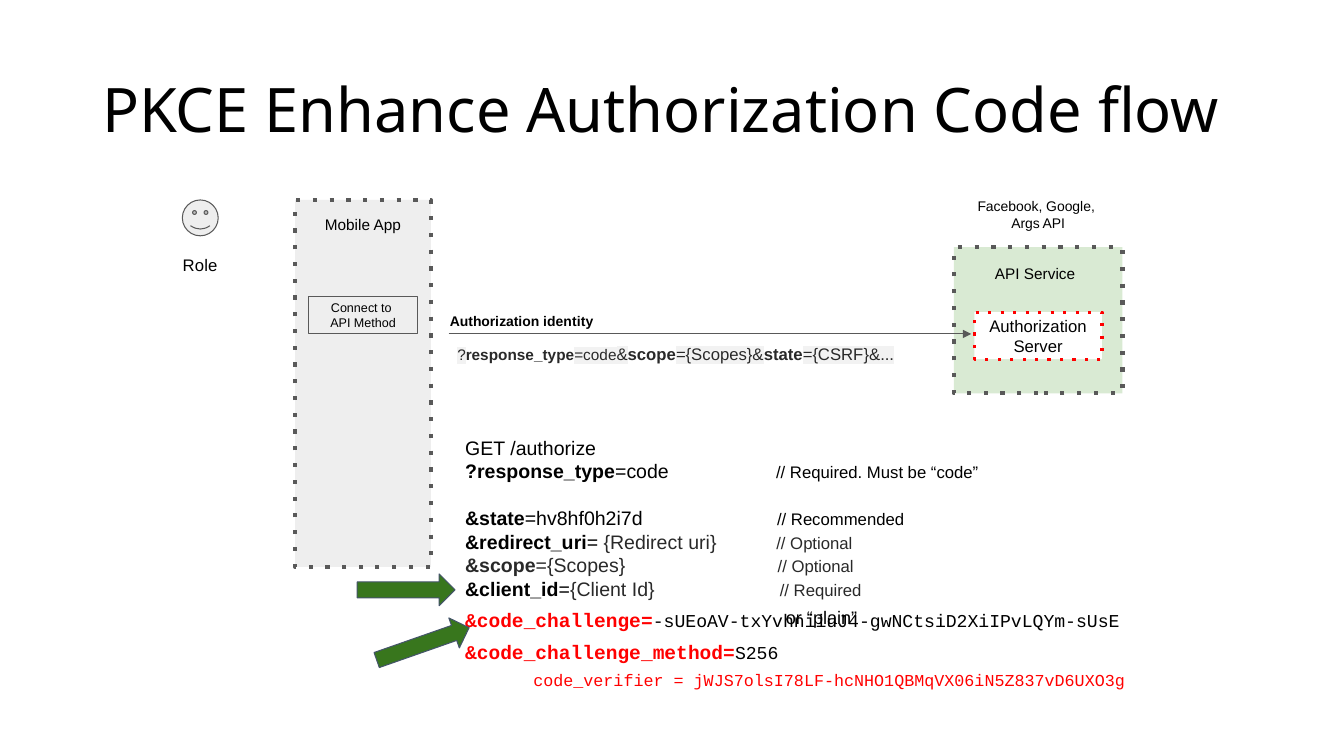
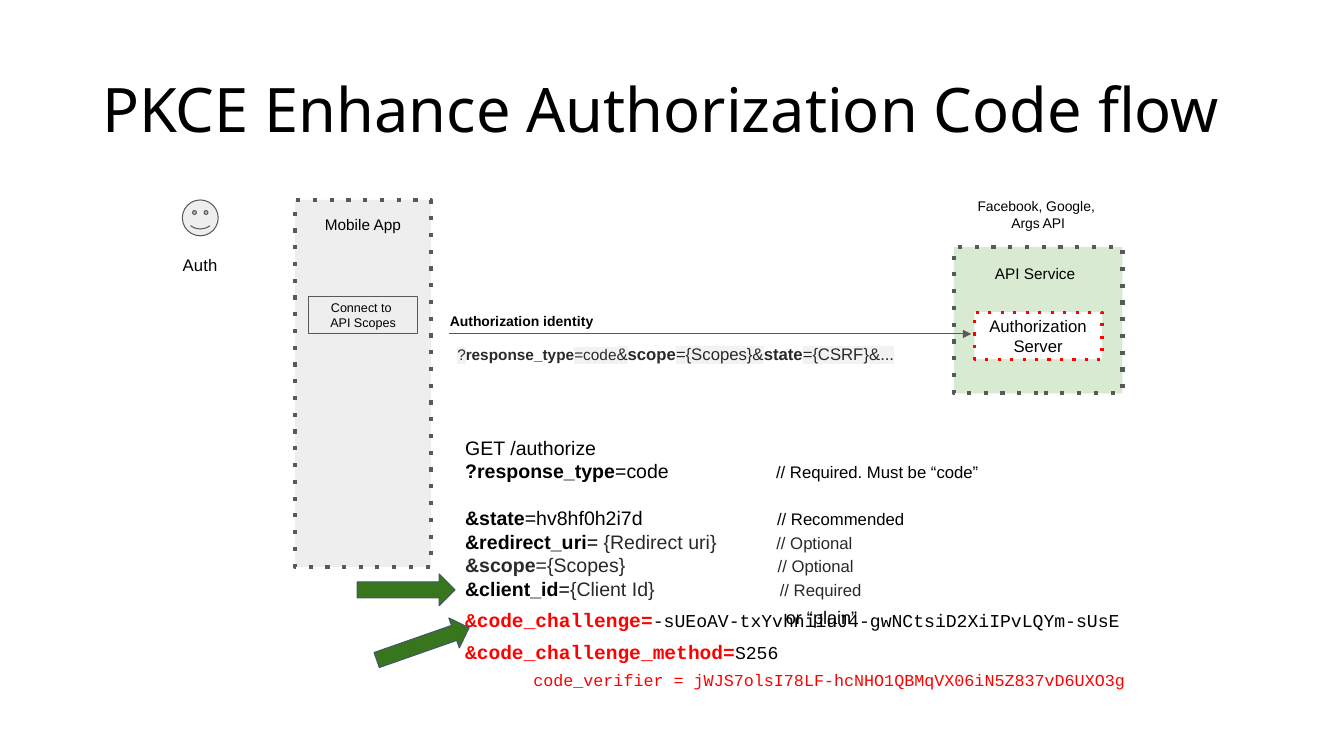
Role: Role -> Auth (200, 266)
Method: Method -> Scopes (375, 323)
